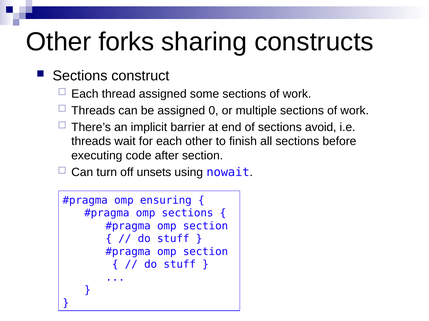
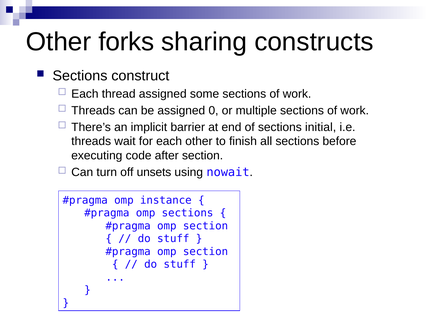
avoid: avoid -> initial (321, 127)
ensuring: ensuring -> instance (166, 201)
